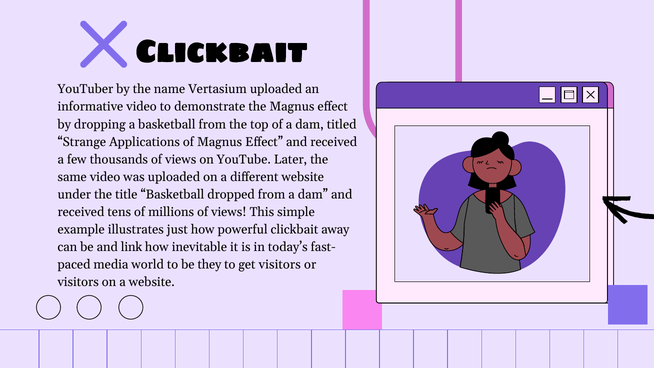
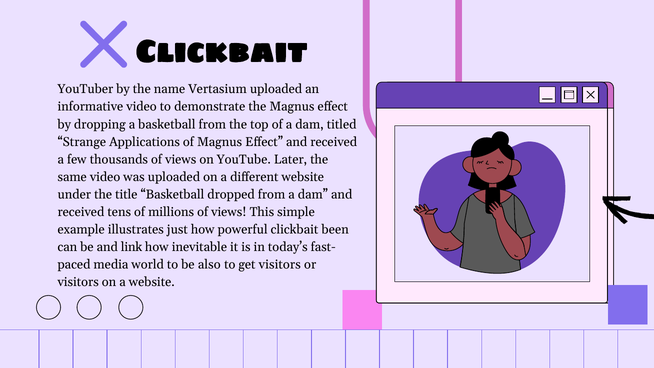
away: away -> been (335, 229)
they: they -> also (209, 265)
